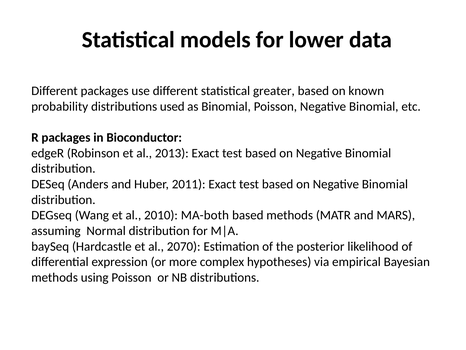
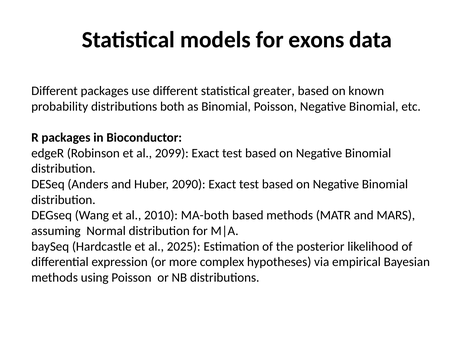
lower: lower -> exons (316, 40)
used: used -> both (172, 106)
2013: 2013 -> 2099 (172, 153)
2011: 2011 -> 2090 (189, 184)
2070: 2070 -> 2025 (184, 246)
